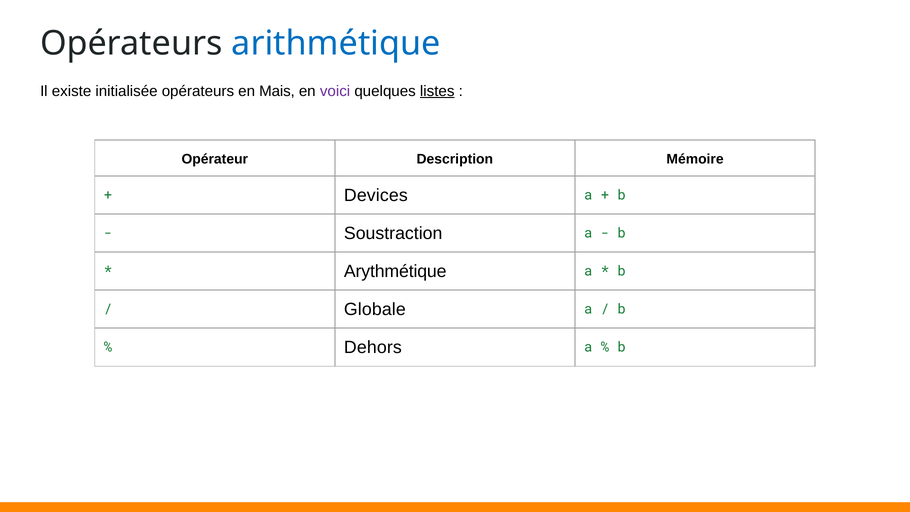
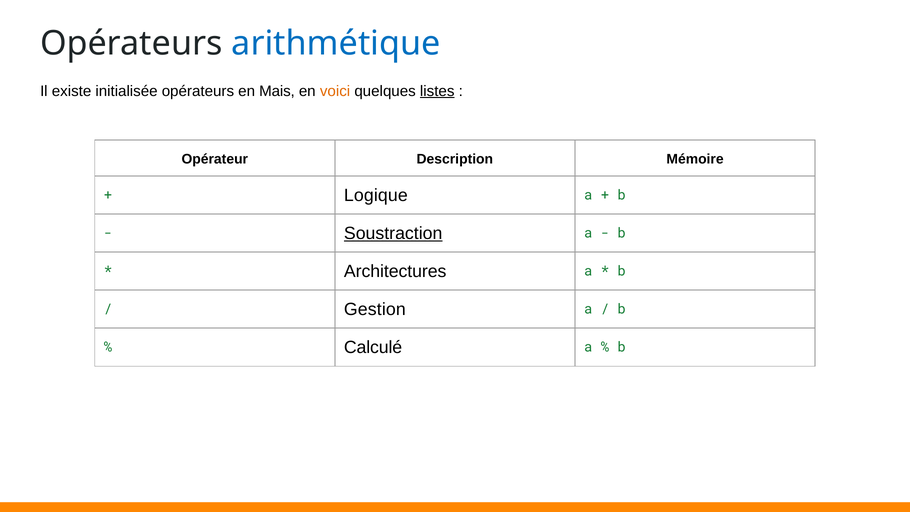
voici colour: purple -> orange (335, 91)
Devices: Devices -> Logique (376, 195)
Soustraction underline: none -> present (393, 233)
Arythmétique: Arythmétique -> Architectures (395, 271)
Globale: Globale -> Gestion (375, 309)
Dehors: Dehors -> Calculé (373, 347)
